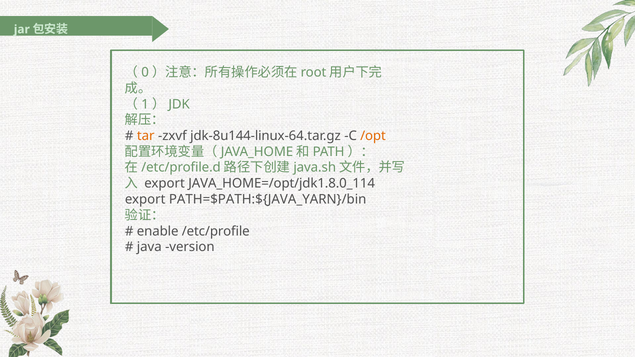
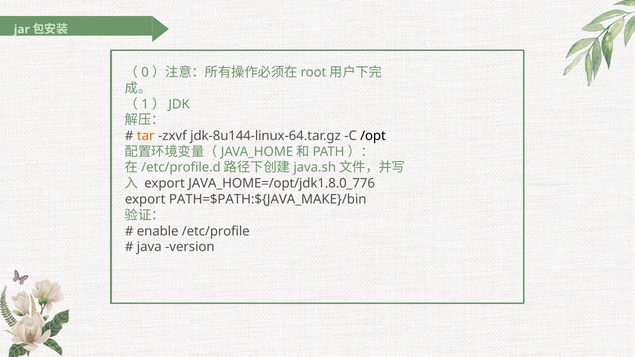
/opt colour: orange -> black (373, 136)
JAVA_HOME=/opt/jdk1.8.0_114: JAVA_HOME=/opt/jdk1.8.0_114 -> JAVA_HOME=/opt/jdk1.8.0_776 (282, 184)
PATH=$PATH:${JAVA_YARN}/bin: PATH=$PATH:${JAVA_YARN}/bin -> PATH=$PATH:${JAVA_MAKE}/bin (268, 199)
